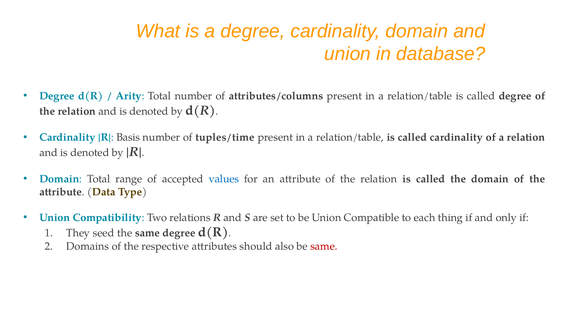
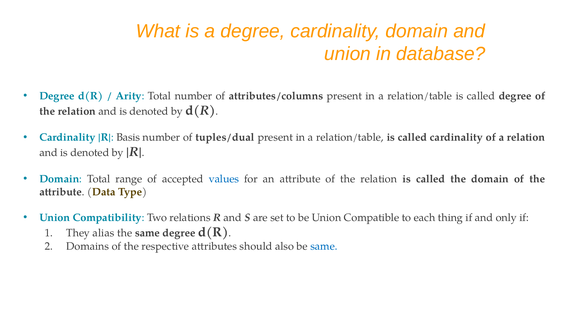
tuples/time: tuples/time -> tuples/dual (225, 137)
seed: seed -> alias (104, 233)
same colour: red -> blue (324, 246)
